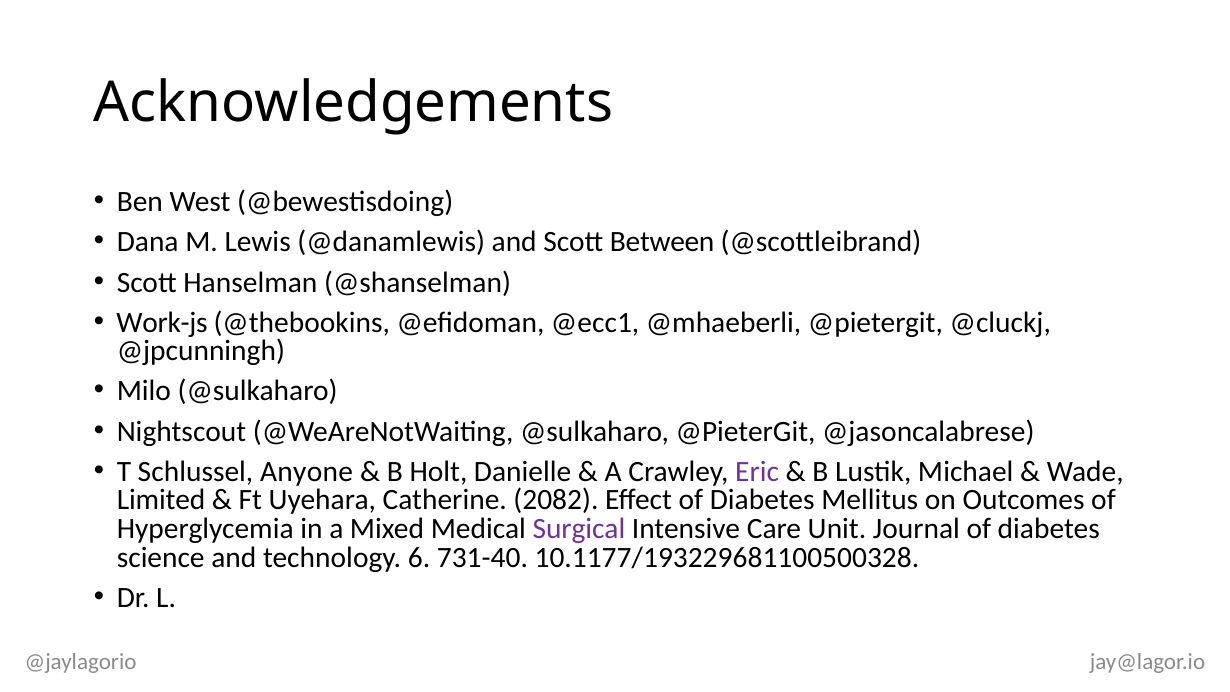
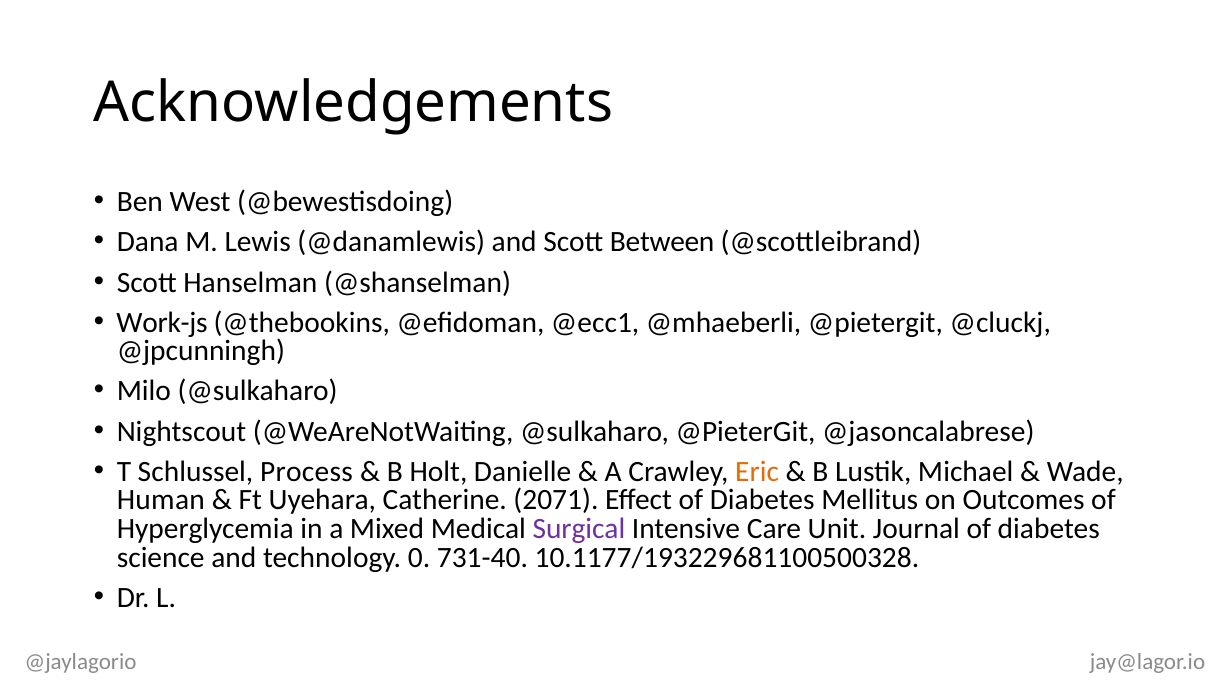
Anyone: Anyone -> Process (307, 471)
Eric colour: purple -> orange (757, 471)
Limited: Limited -> Human (161, 500)
2082: 2082 -> 2071 (556, 500)
6: 6 -> 0 (419, 557)
